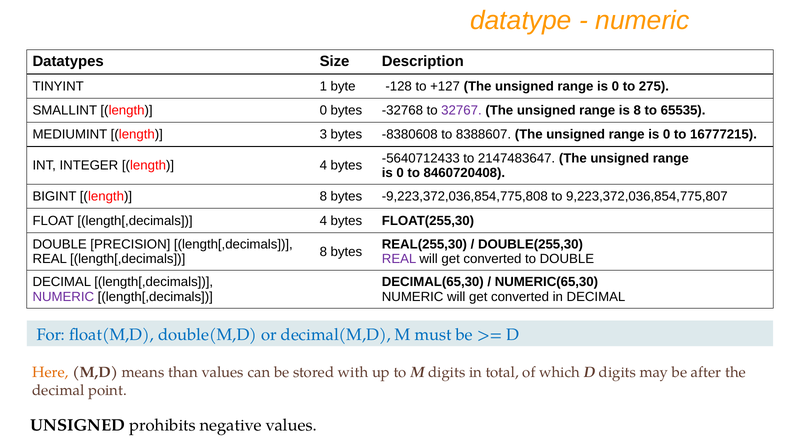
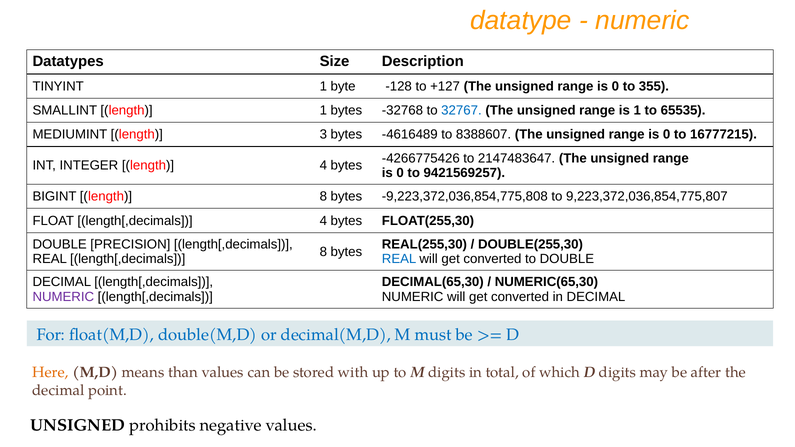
275: 275 -> 355 (654, 86)
length 0: 0 -> 1 (323, 110)
32767 colour: purple -> blue (461, 110)
is 8: 8 -> 1 (637, 110)
-8380608: -8380608 -> -4616489 (410, 135)
-5640712433: -5640712433 -> -4266775426 (421, 158)
8460720408: 8460720408 -> 9421569257 (464, 173)
REAL colour: purple -> blue (399, 259)
